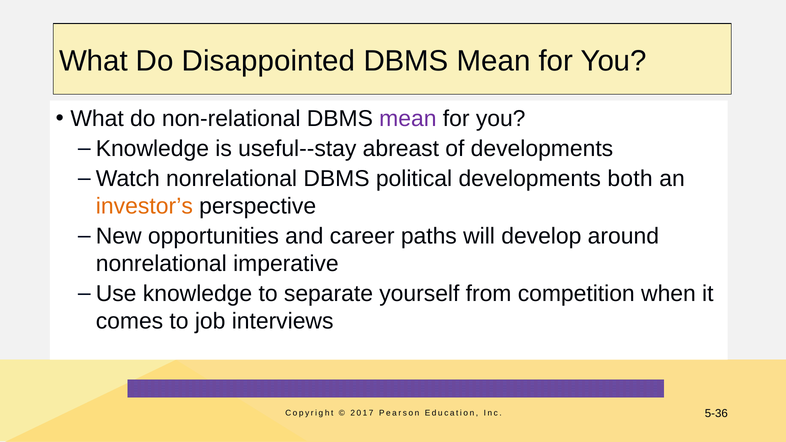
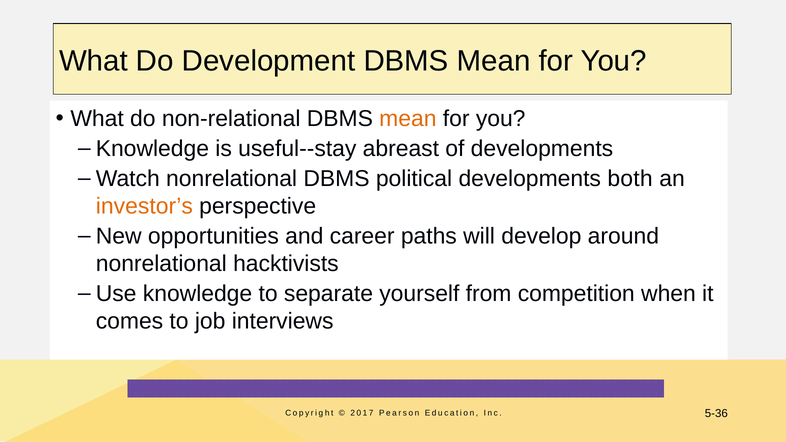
Disappointed: Disappointed -> Development (269, 61)
mean colour: purple -> orange (408, 119)
imperative: imperative -> hacktivists (286, 264)
